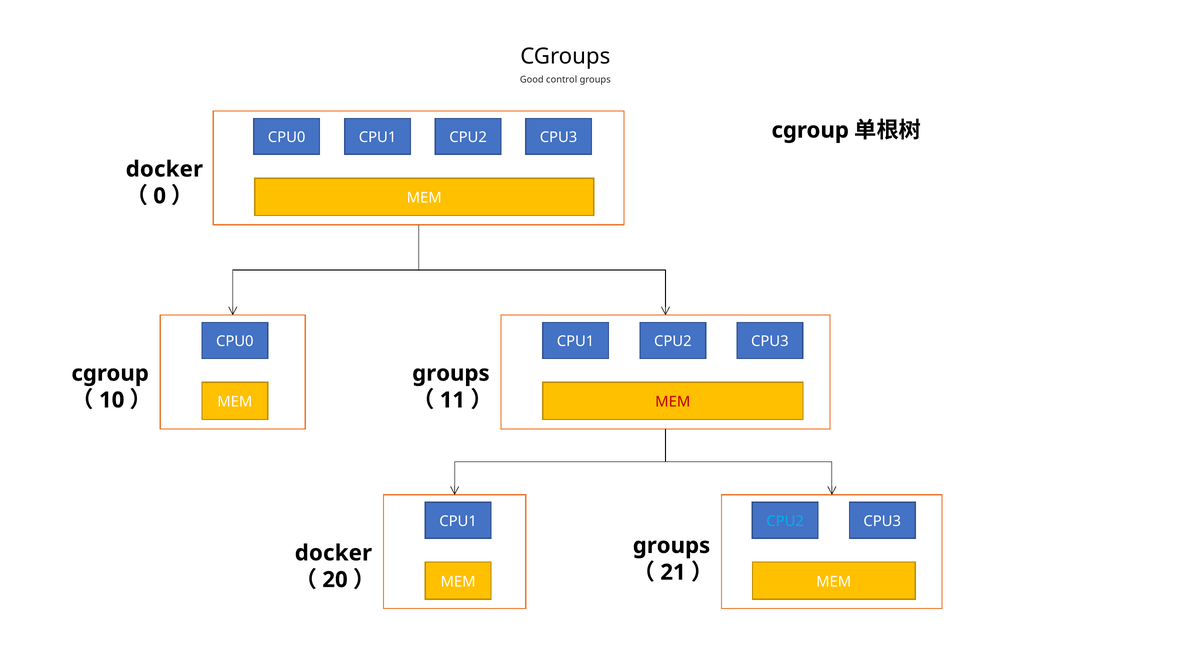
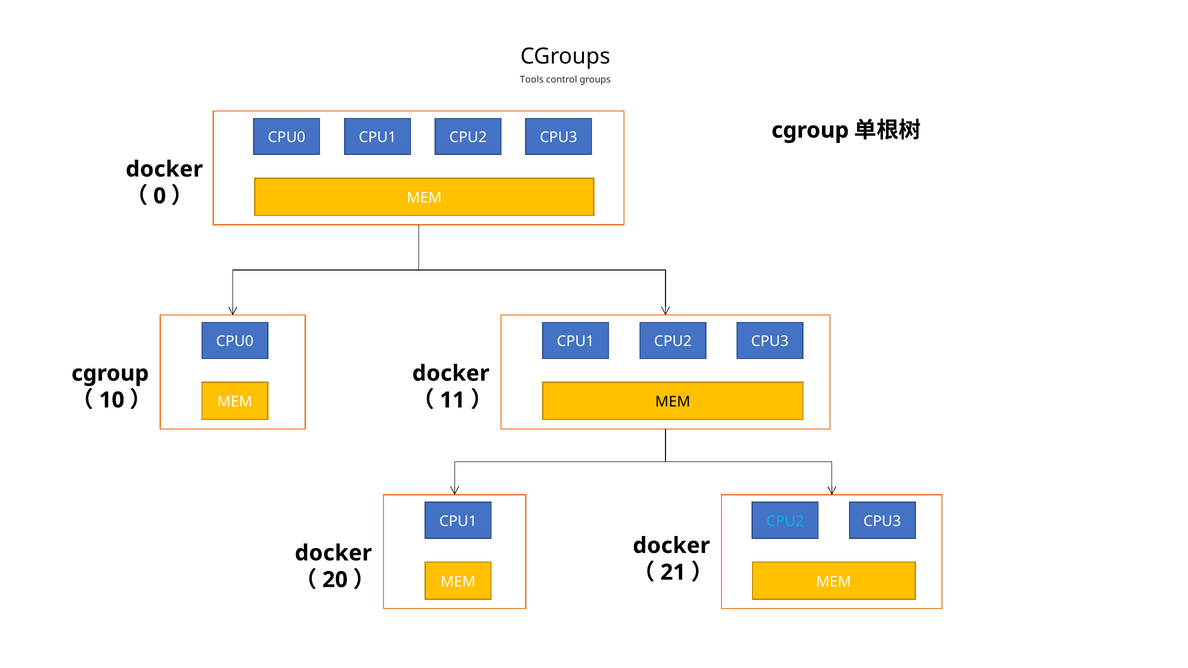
Good: Good -> Tools (532, 80)
groups: groups -> docker (451, 373)
MEM colour: red -> black (673, 402)
groups: groups -> docker (671, 546)
